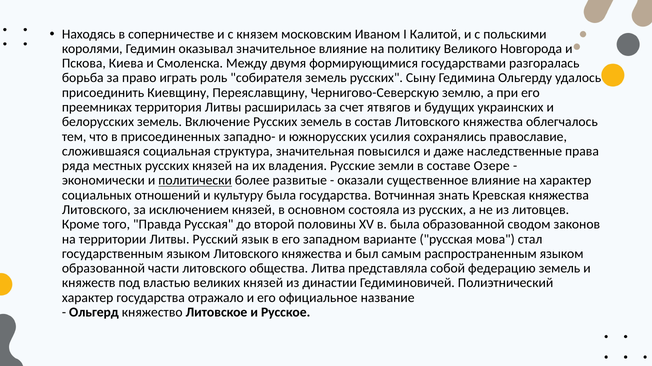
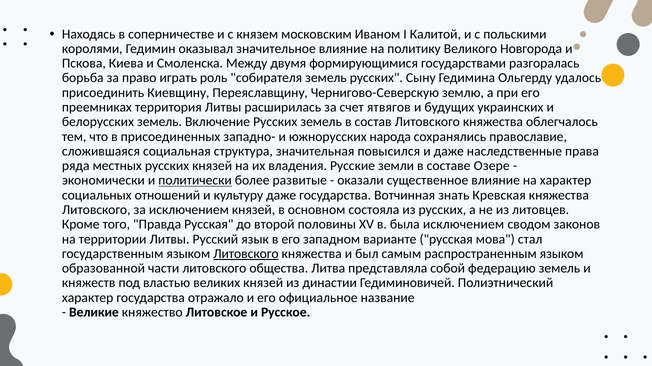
усилия: усилия -> народа (390, 137)
культуру была: была -> даже (281, 196)
была образованной: образованной -> исключением (464, 225)
Литовского underline: none -> present (246, 254)
Ольгерд: Ольгерд -> Великие (94, 313)
